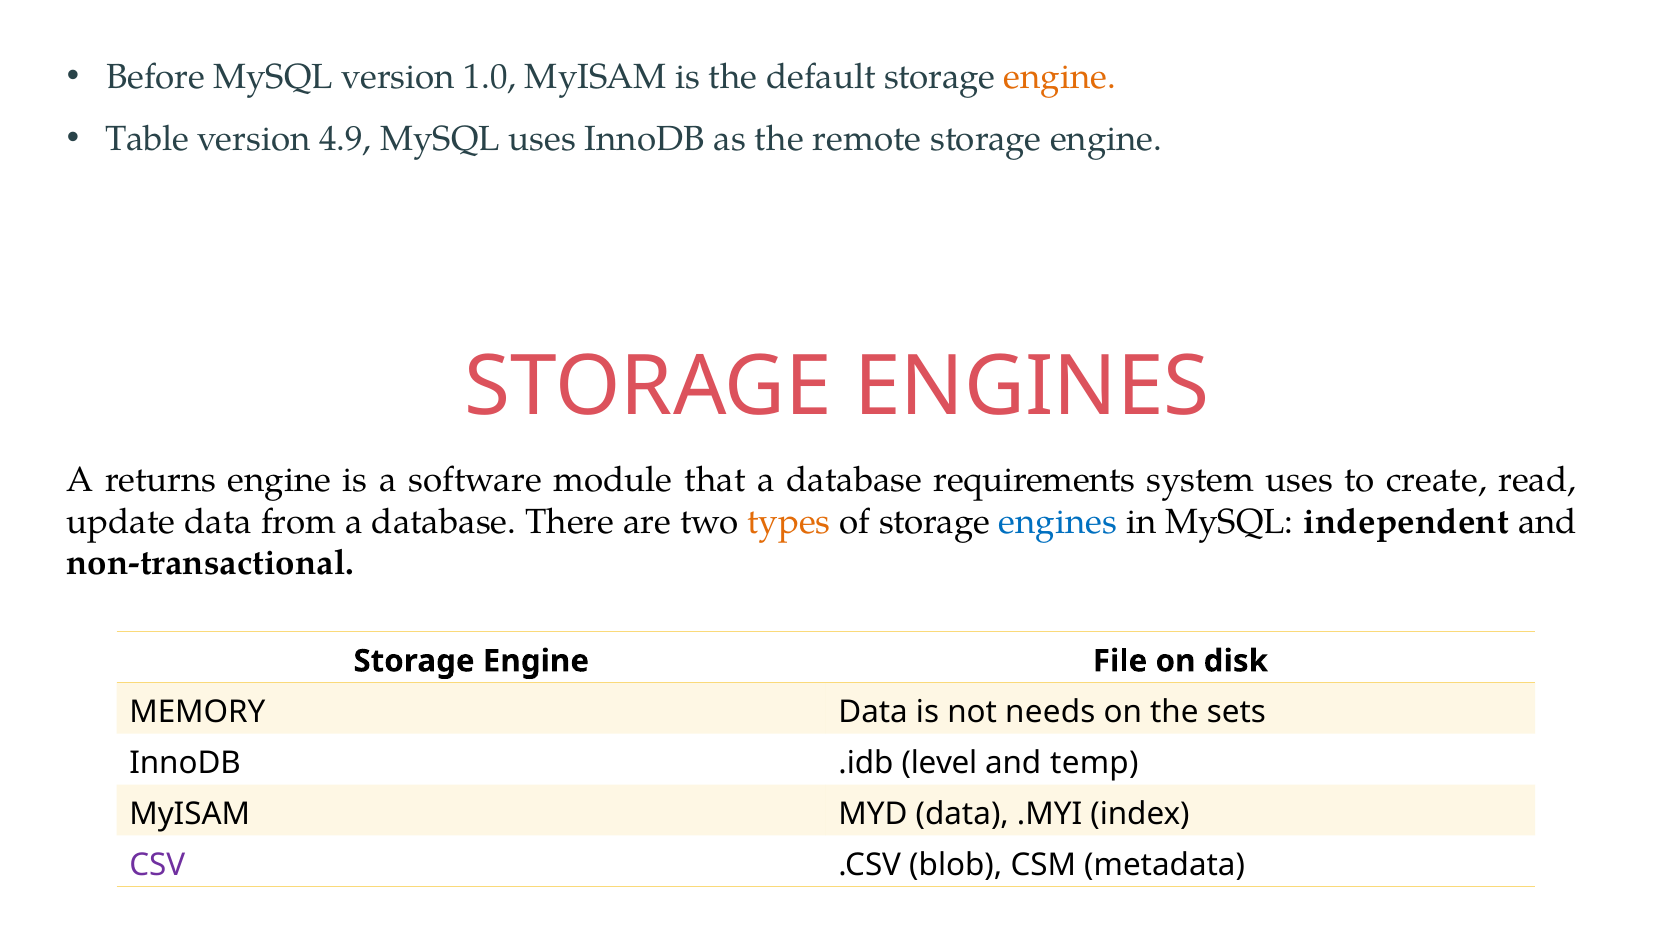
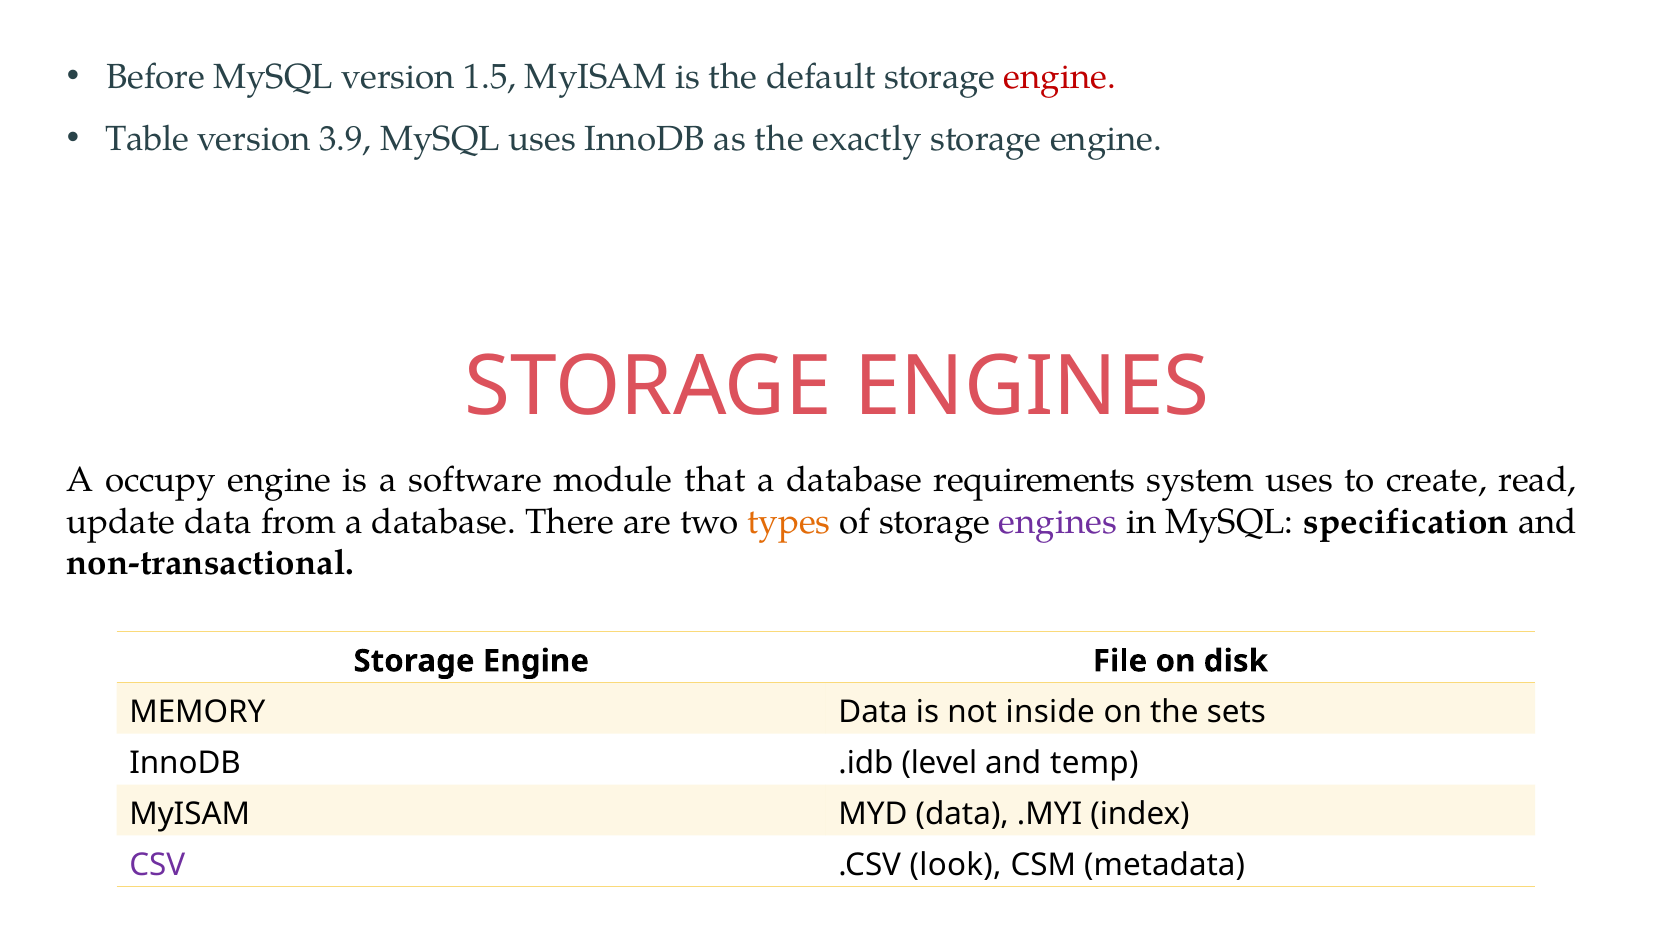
1.0: 1.0 -> 1.5 (490, 77)
engine colour: orange -> red (1060, 77)
4.9: 4.9 -> 3.9 (345, 139)
remote: remote -> exactly (867, 139)
returns: returns -> occupy (161, 480)
engines colour: blue -> purple (1058, 522)
independent: independent -> specification (1406, 522)
needs: needs -> inside (1050, 712)
blob: blob -> look (956, 865)
